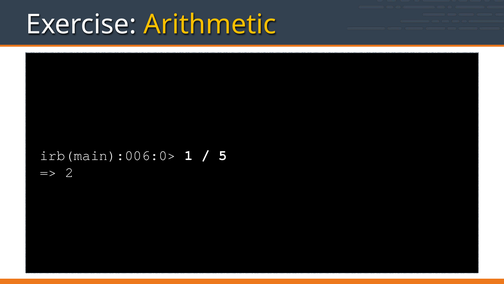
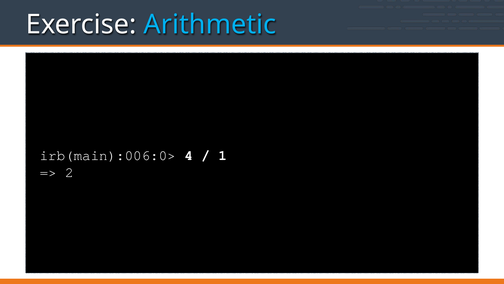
Arithmetic colour: yellow -> light blue (210, 25)
1: 1 -> 4 (189, 155)
5: 5 -> 1 (223, 155)
